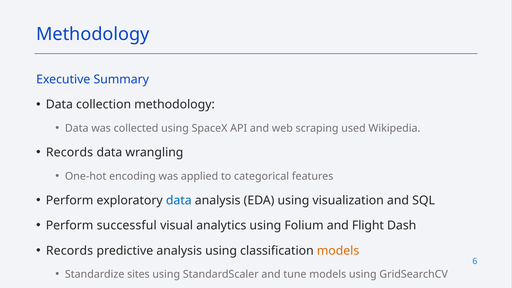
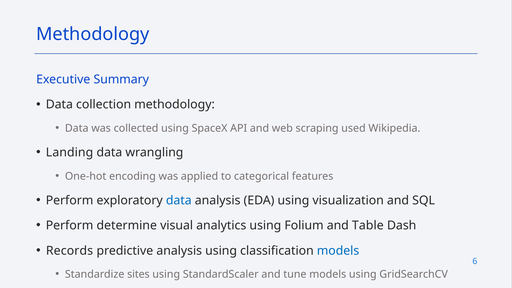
Records: Records -> Landing (70, 153)
successful: successful -> determine (127, 226)
Flight: Flight -> Table (368, 226)
models colour: orange -> blue (338, 251)
